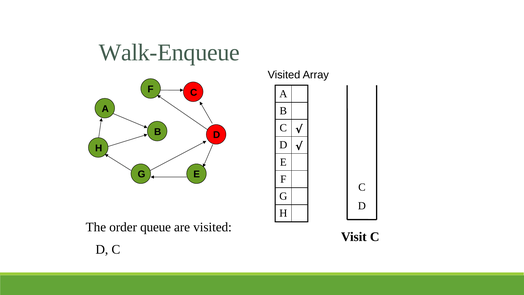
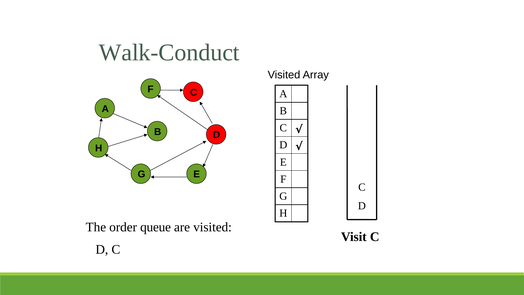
Walk-Enqueue: Walk-Enqueue -> Walk-Conduct (169, 52)
